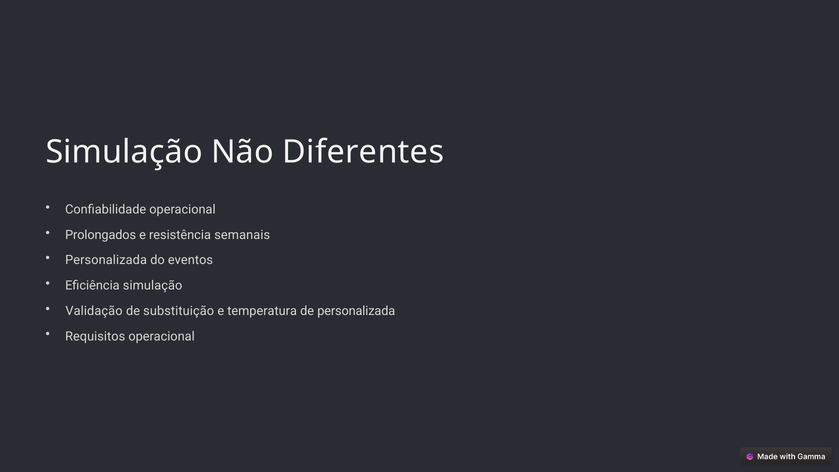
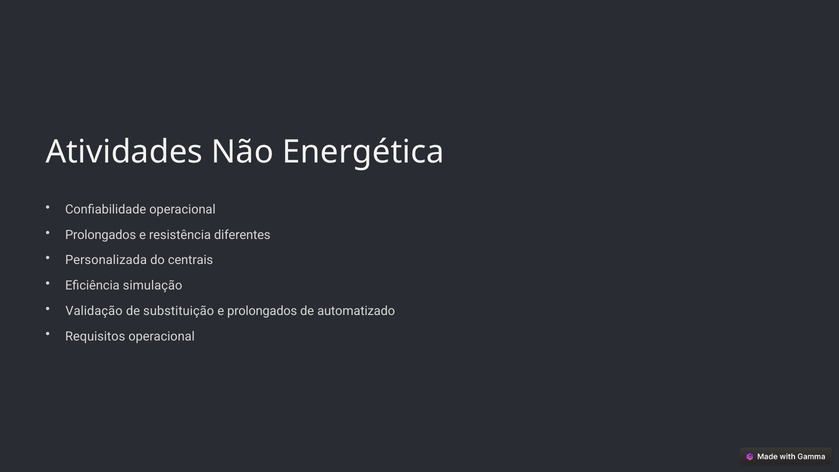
Simulação: Simulação -> Atividades (124, 152)
Diferentes: Diferentes -> Energética (363, 152)
semanais: semanais -> diferentes (242, 235)
eventos: eventos -> centrais (191, 260)
e temperatura: temperatura -> prolongados (262, 311)
de personalizada: personalizada -> automatizado (356, 311)
